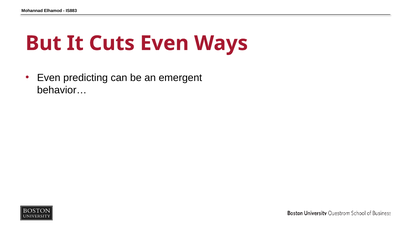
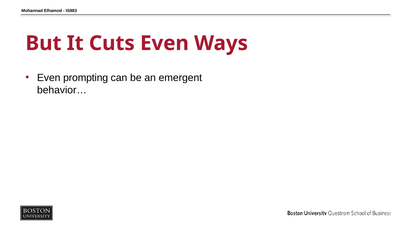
predicting: predicting -> prompting (86, 78)
